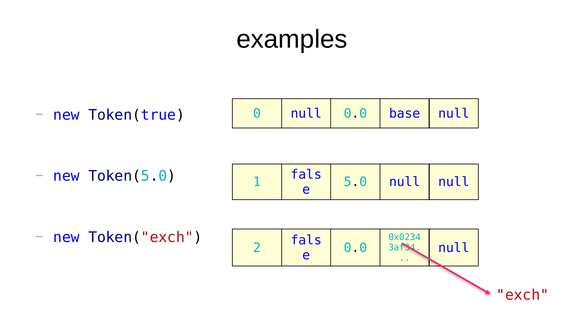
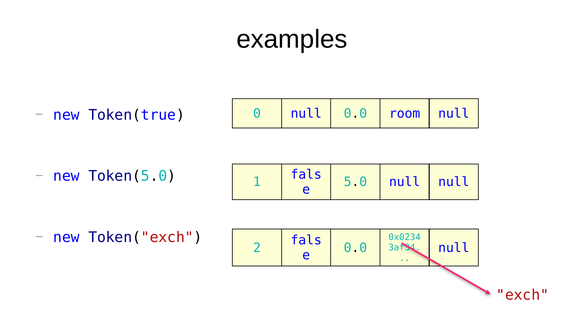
base: base -> room (405, 114)
